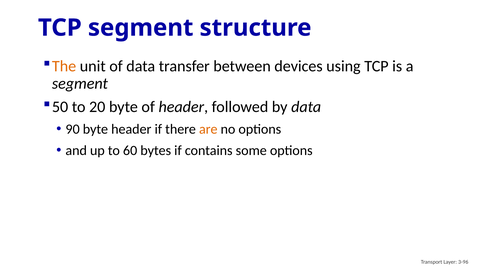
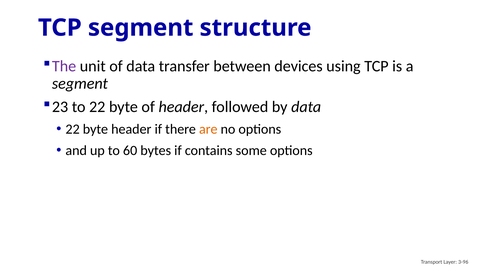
The colour: orange -> purple (64, 66)
50: 50 -> 23 (60, 107)
to 20: 20 -> 22 (97, 107)
90: 90 -> 22 (73, 129)
